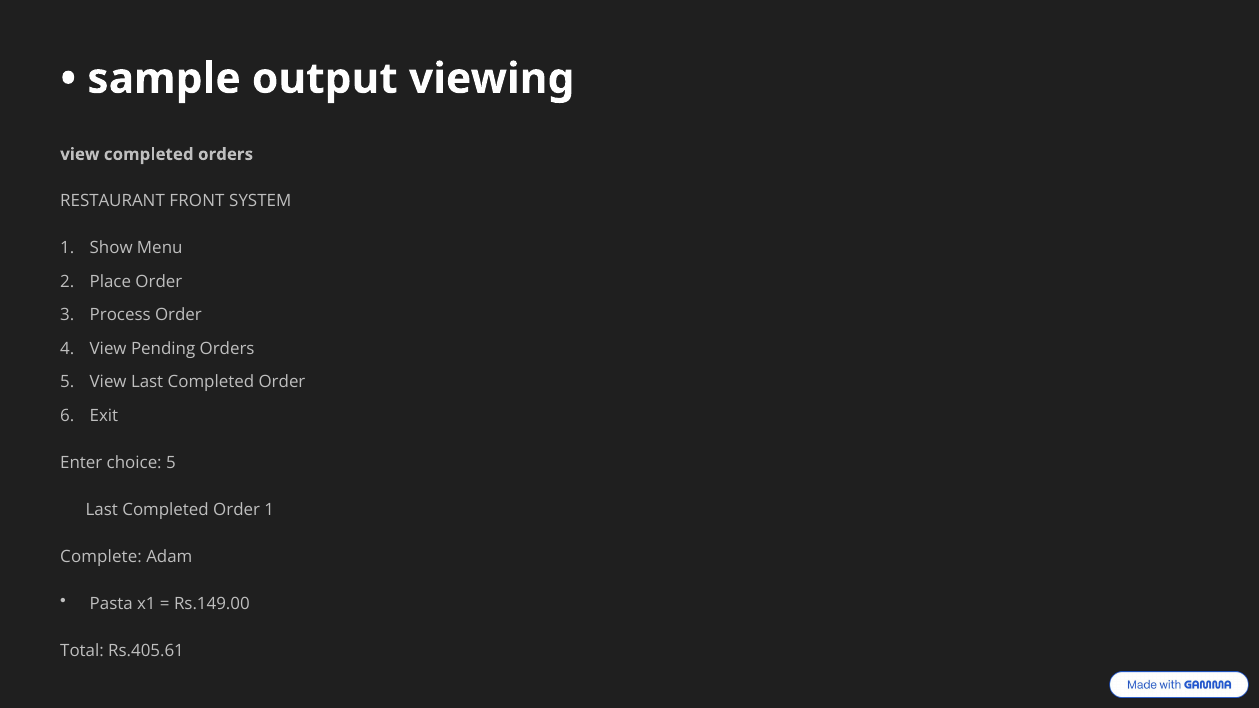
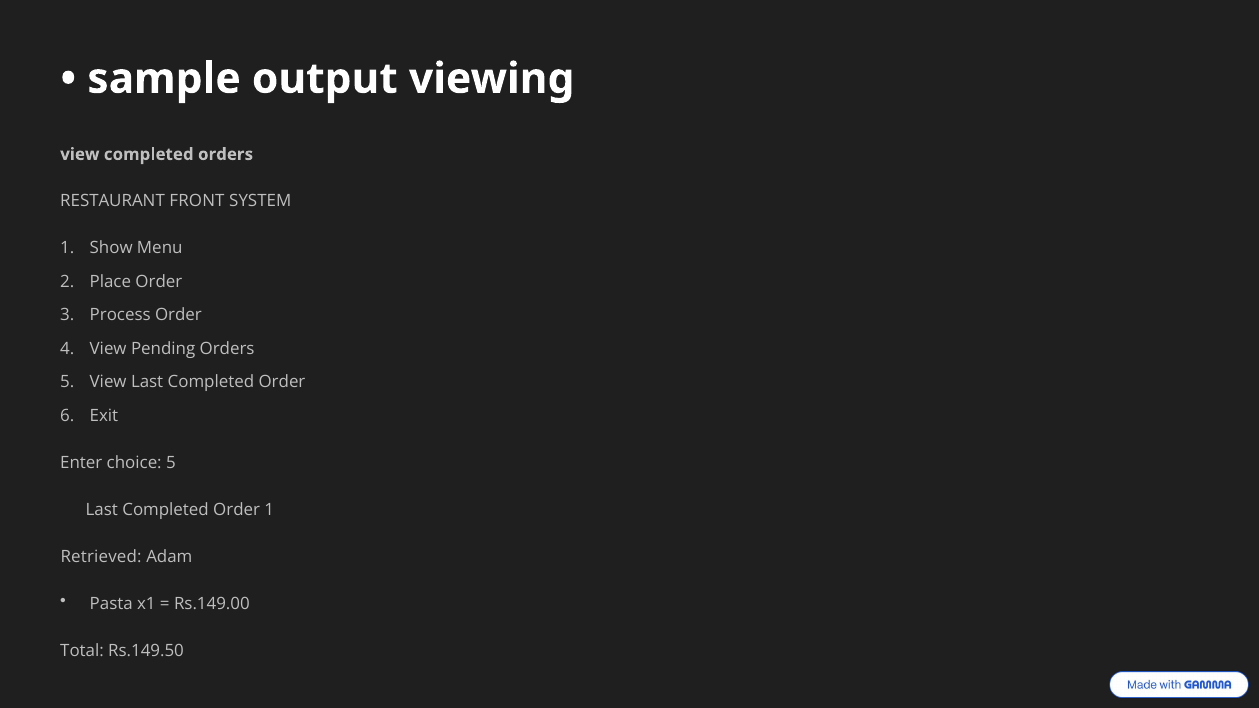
Complete: Complete -> Retrieved (101, 557)
Rs.405.61: Rs.405.61 -> Rs.149.50 (146, 651)
